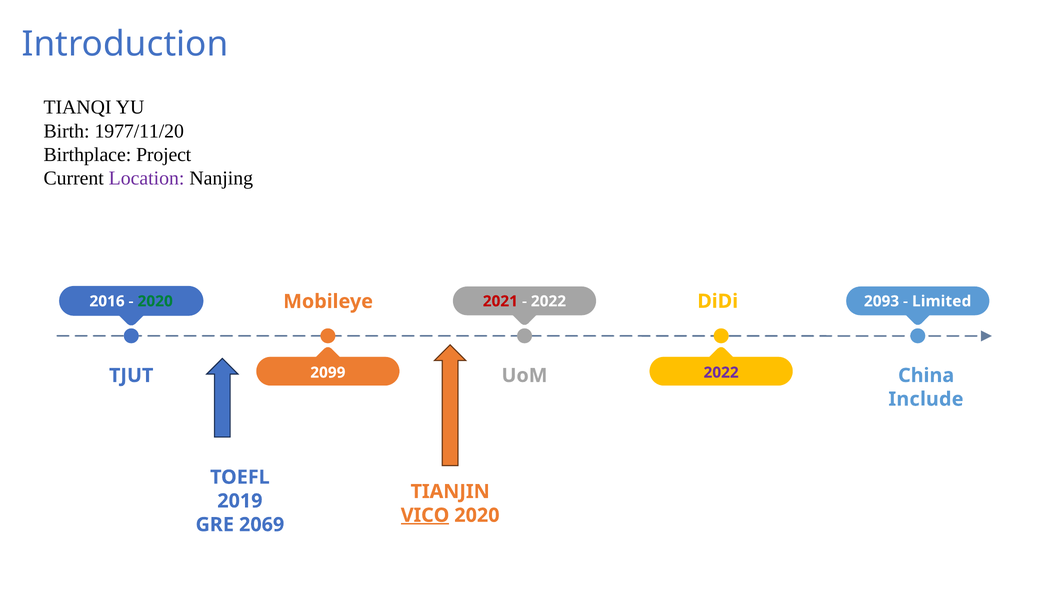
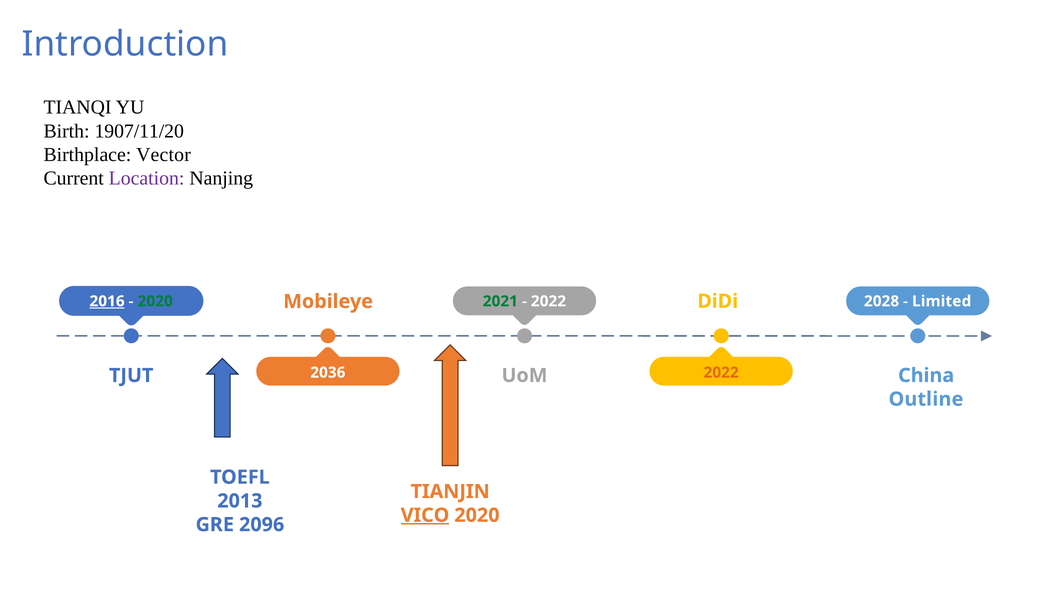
1977/11/20: 1977/11/20 -> 1907/11/20 (139, 131)
Project: Project -> Vector (164, 155)
2093: 2093 -> 2028 (882, 301)
2021 colour: red -> green (500, 301)
2016 underline: none -> present (107, 301)
2099: 2099 -> 2036 (328, 373)
2022 colour: purple -> orange (721, 373)
Include: Include -> Outline (926, 399)
2019: 2019 -> 2013 (240, 501)
2069: 2069 -> 2096 (262, 525)
